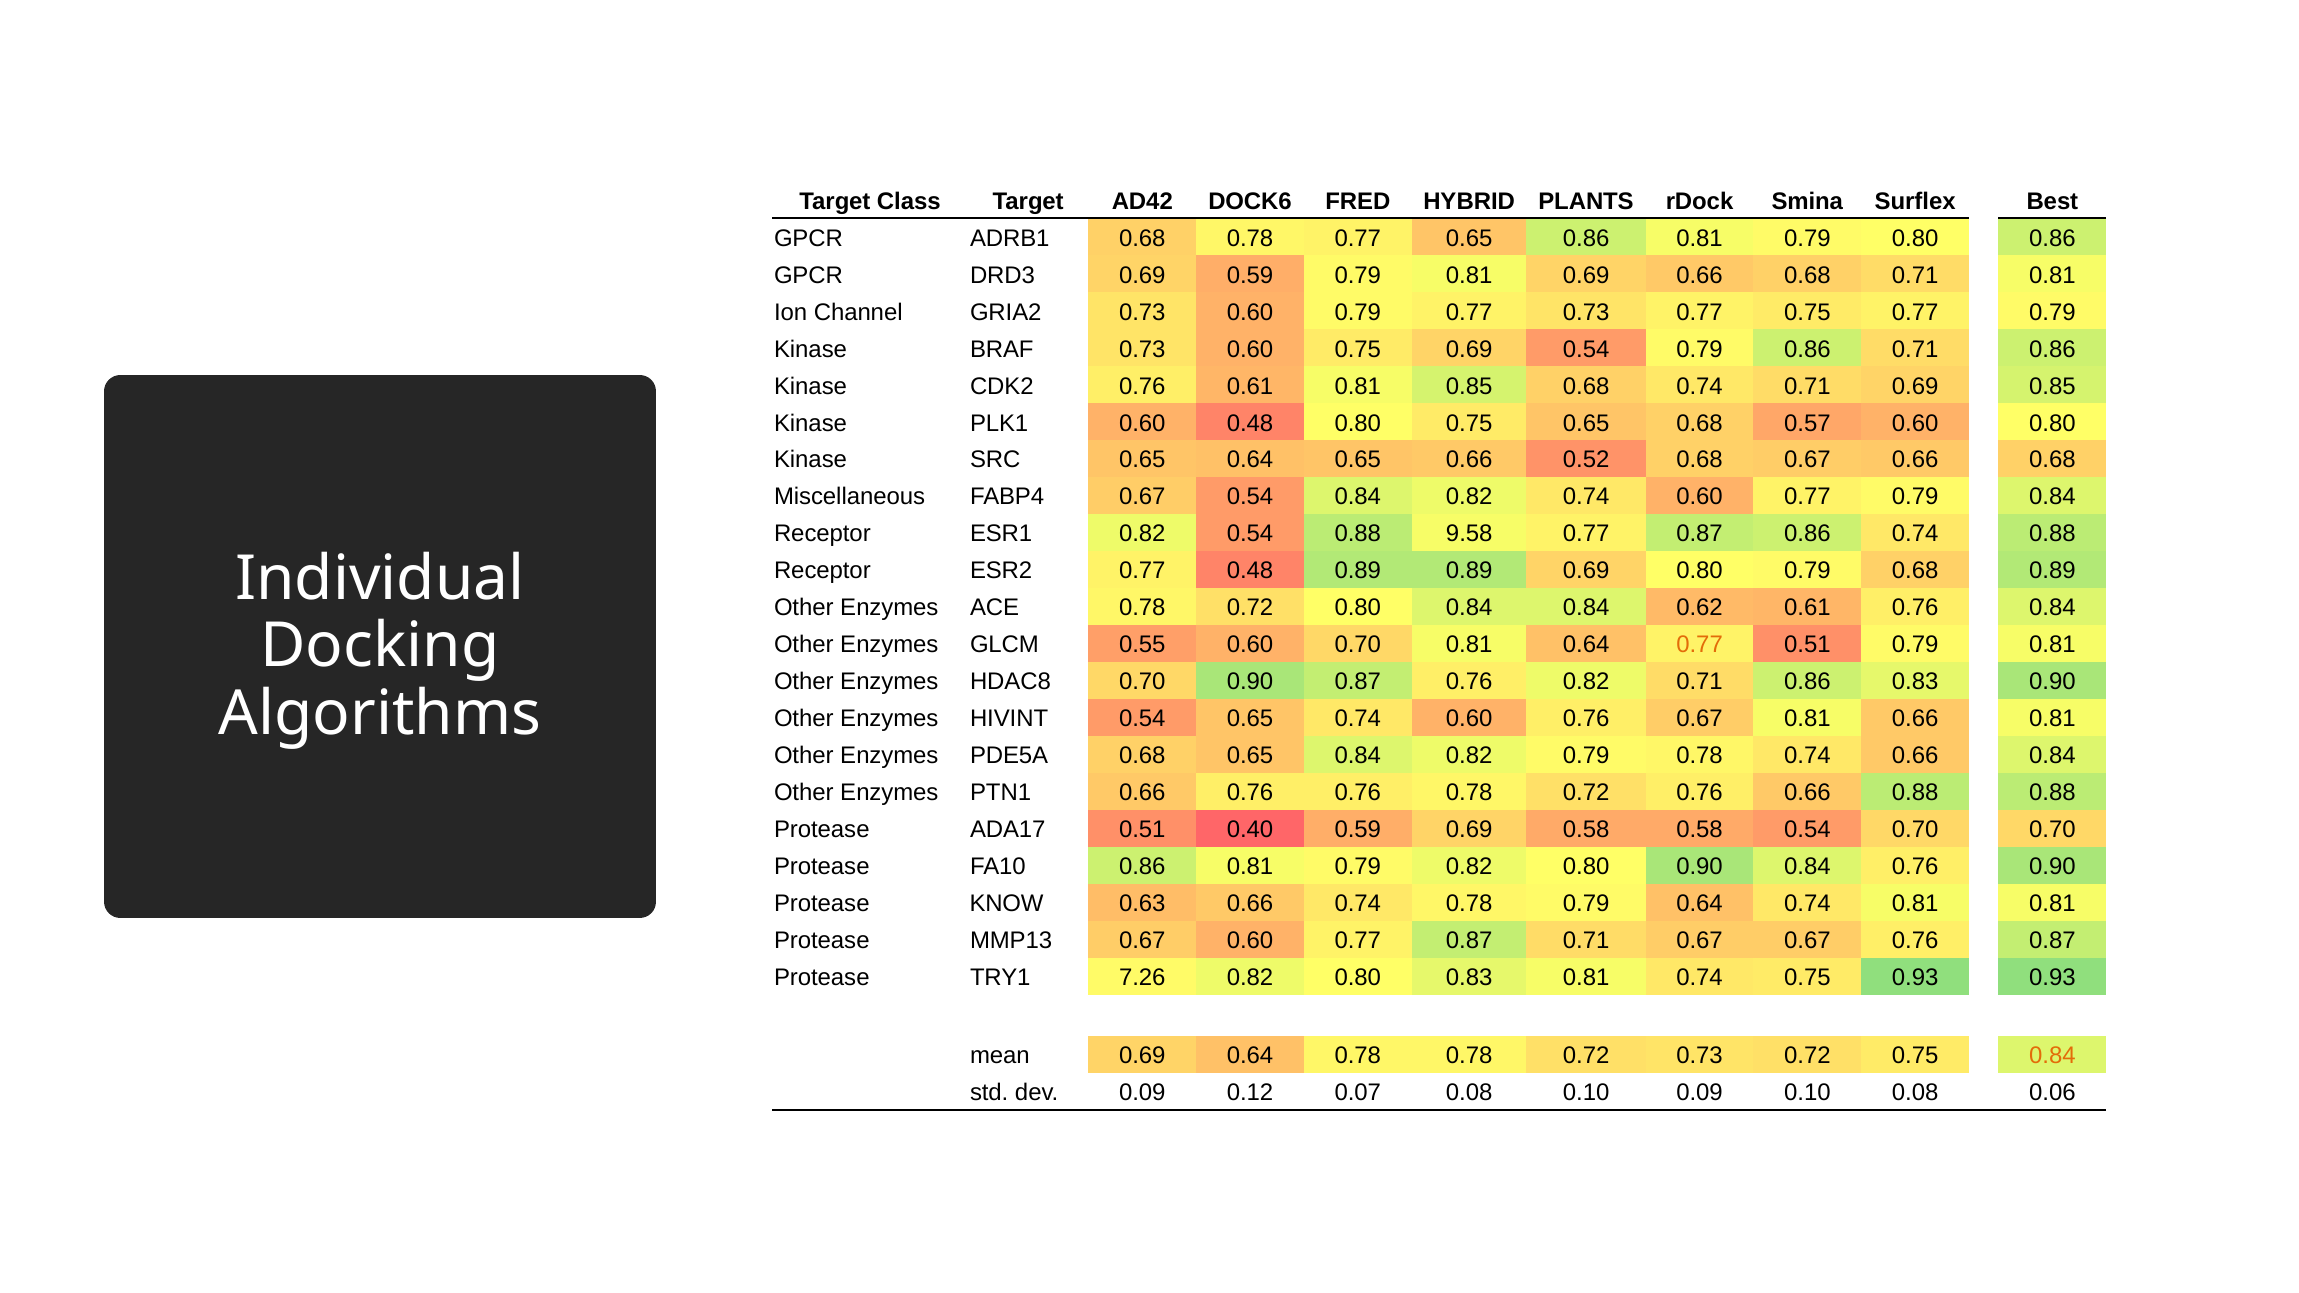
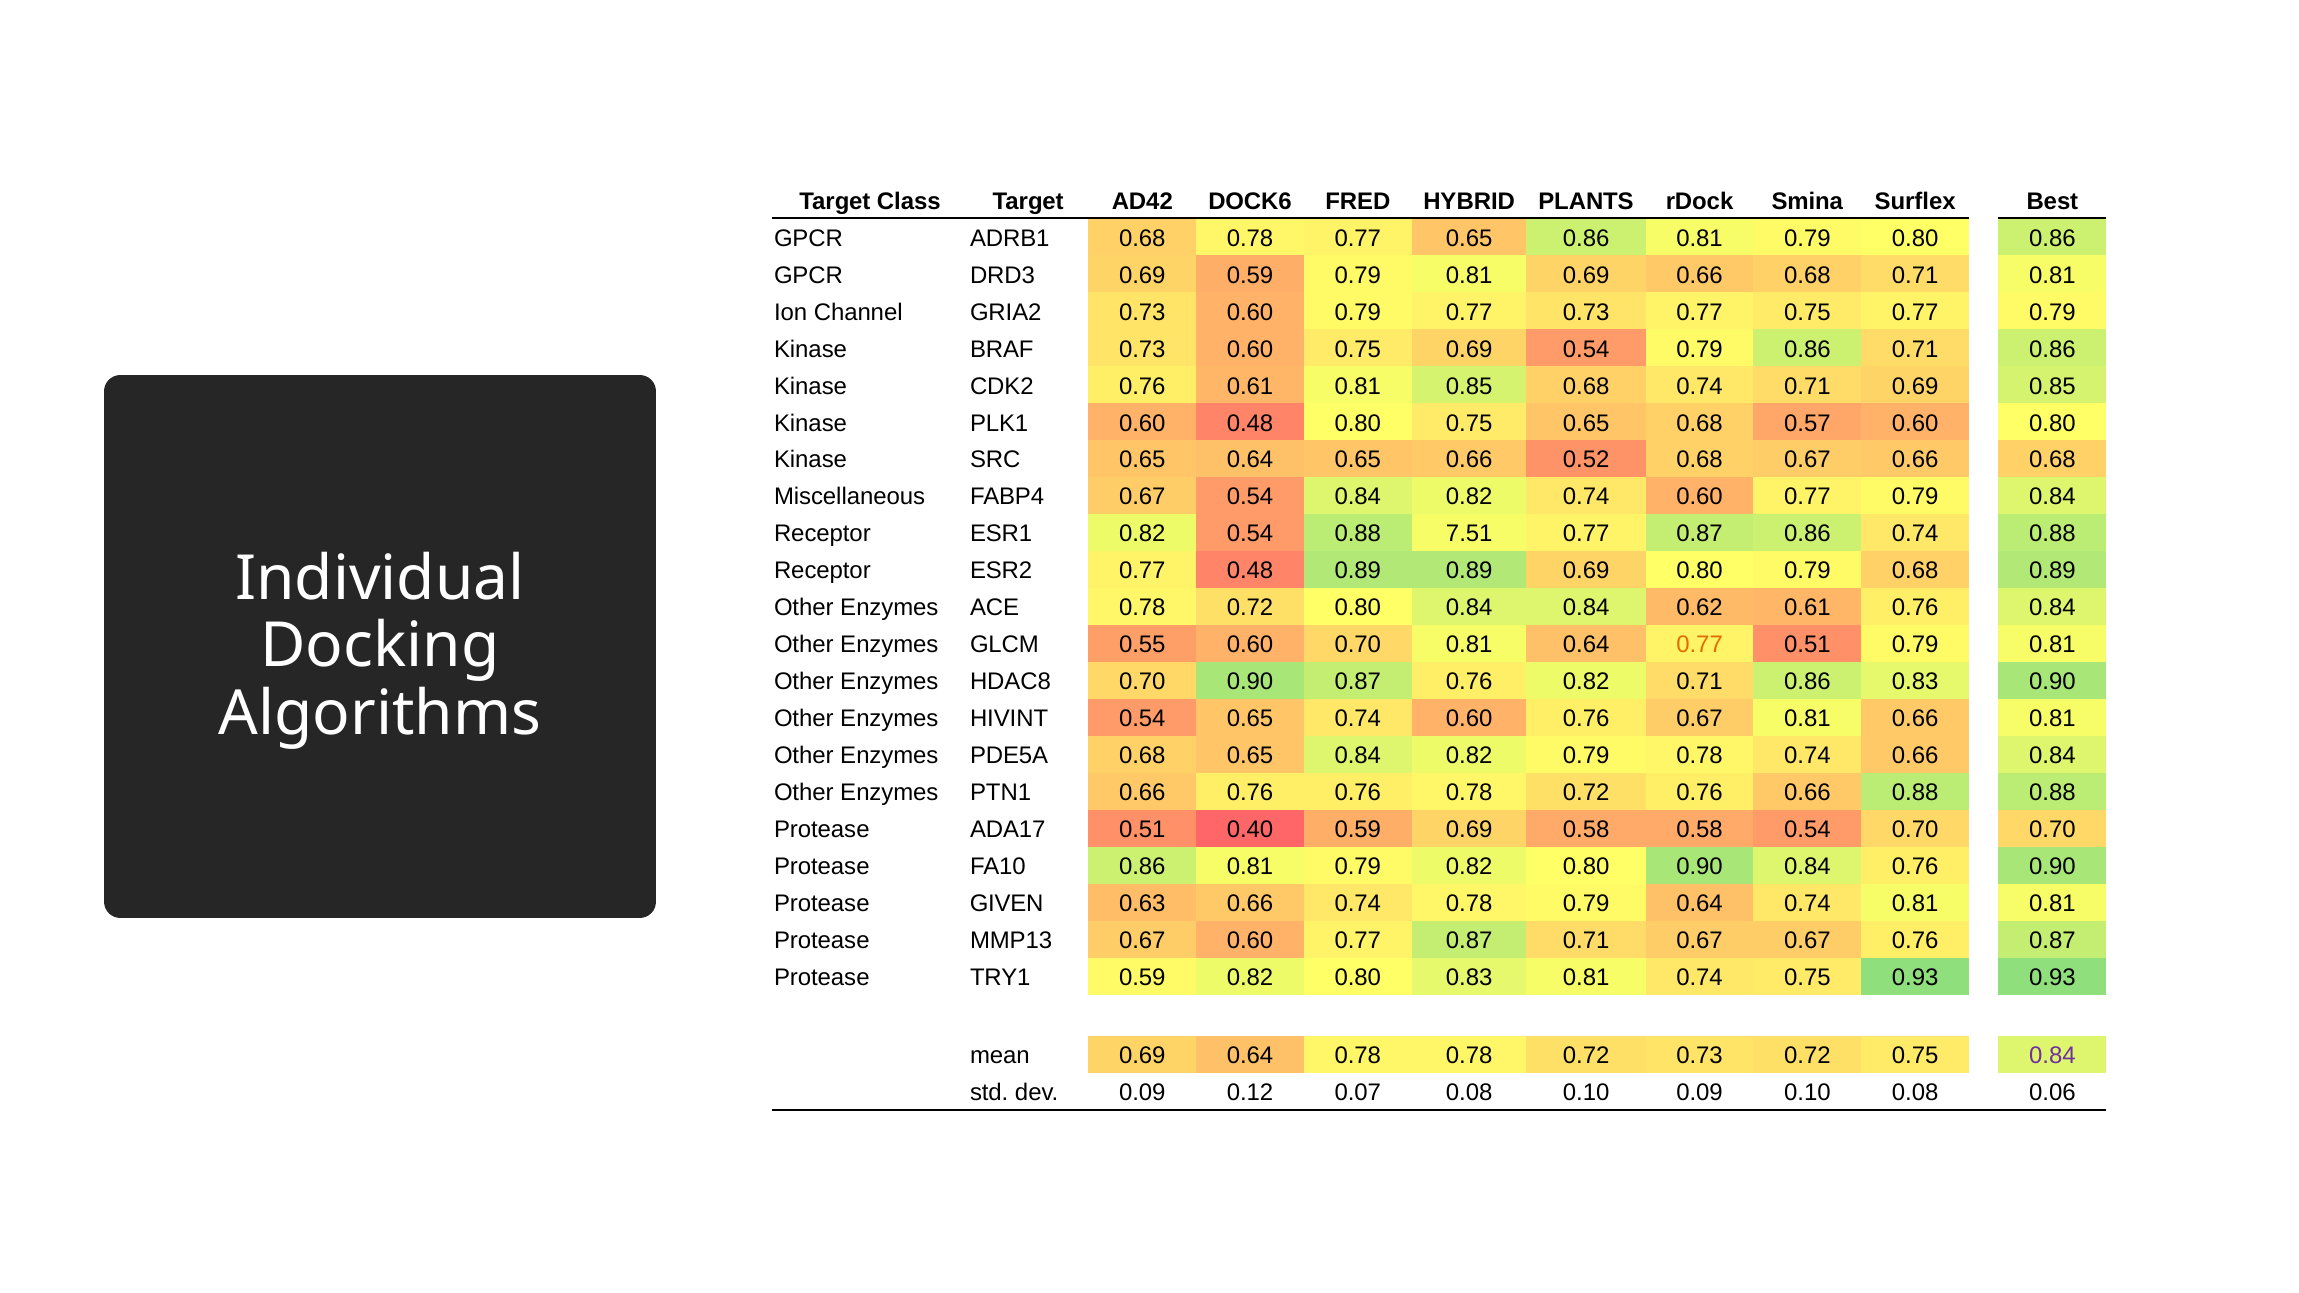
9.58: 9.58 -> 7.51 (1469, 534)
KNOW: KNOW -> GIVEN (1007, 904)
TRY1 7.26: 7.26 -> 0.59 (1142, 978)
0.84 colour: orange -> purple (2052, 1056)
